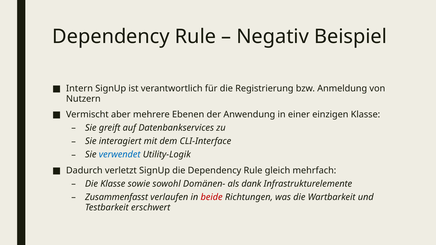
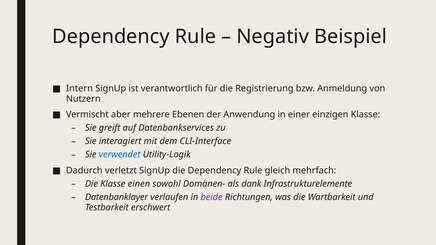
sowie: sowie -> einen (139, 184)
Zusammenfasst: Zusammenfasst -> Datenbanklayer (117, 197)
beide colour: red -> purple (212, 197)
